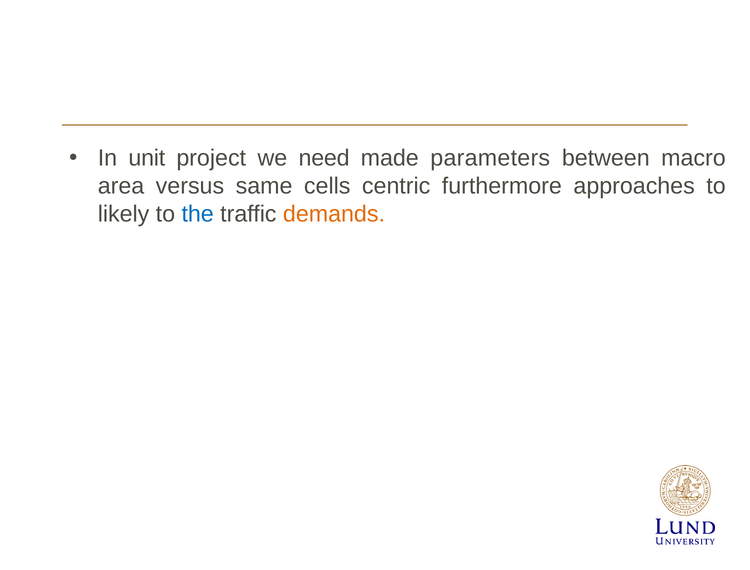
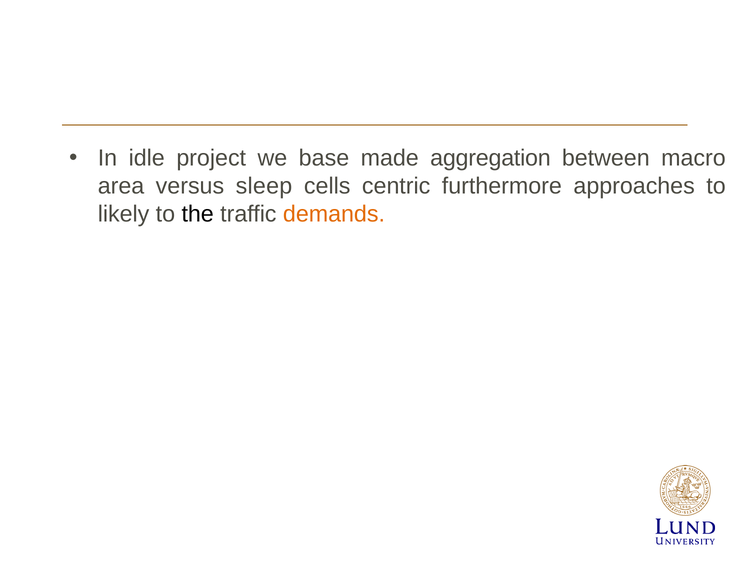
unit: unit -> idle (147, 158)
need: need -> base (324, 158)
parameters: parameters -> aggregation (490, 158)
same: same -> sleep (264, 186)
the colour: blue -> black (198, 214)
